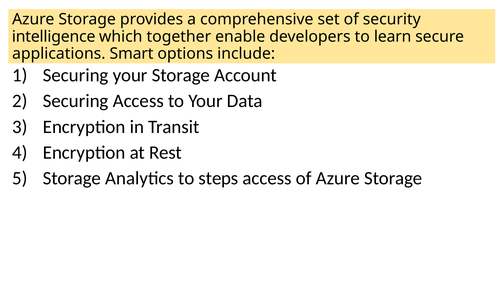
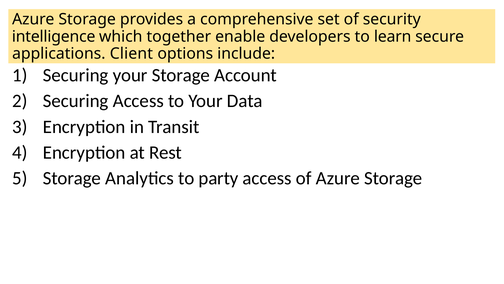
Smart: Smart -> Client (131, 53)
steps: steps -> party (219, 178)
